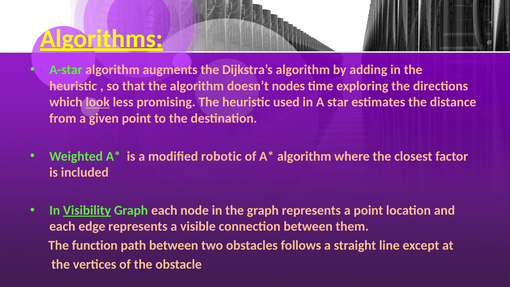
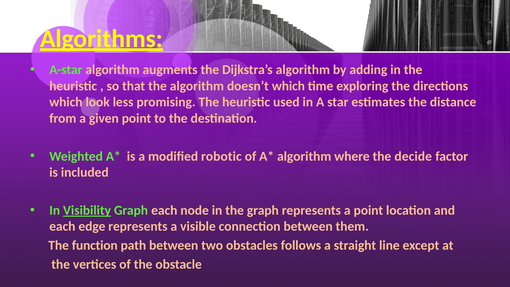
doesn’t nodes: nodes -> which (288, 86)
look underline: present -> none (98, 102)
closest: closest -> decide (413, 156)
